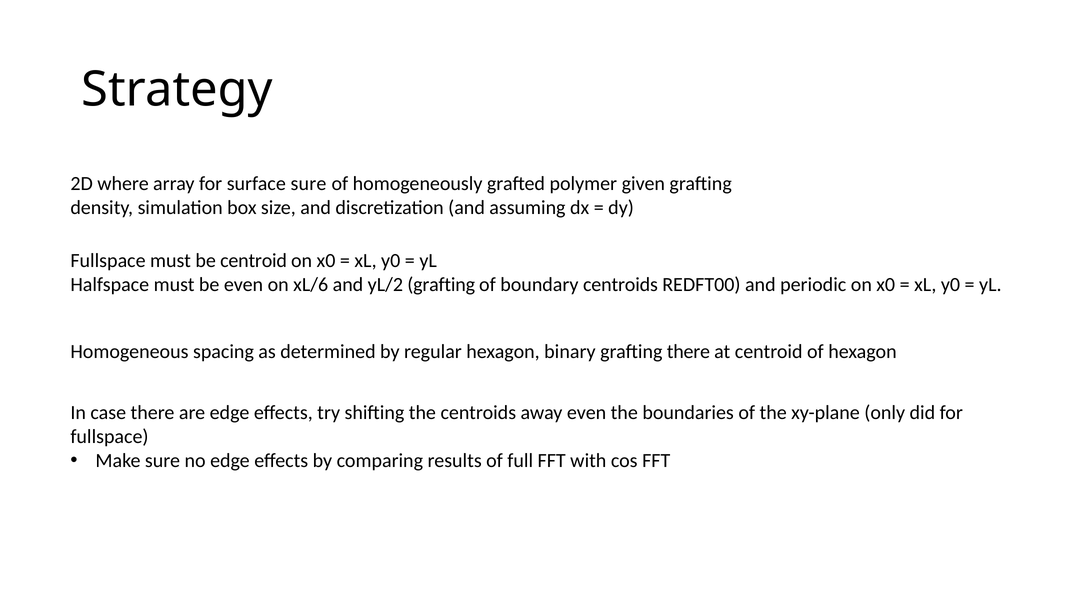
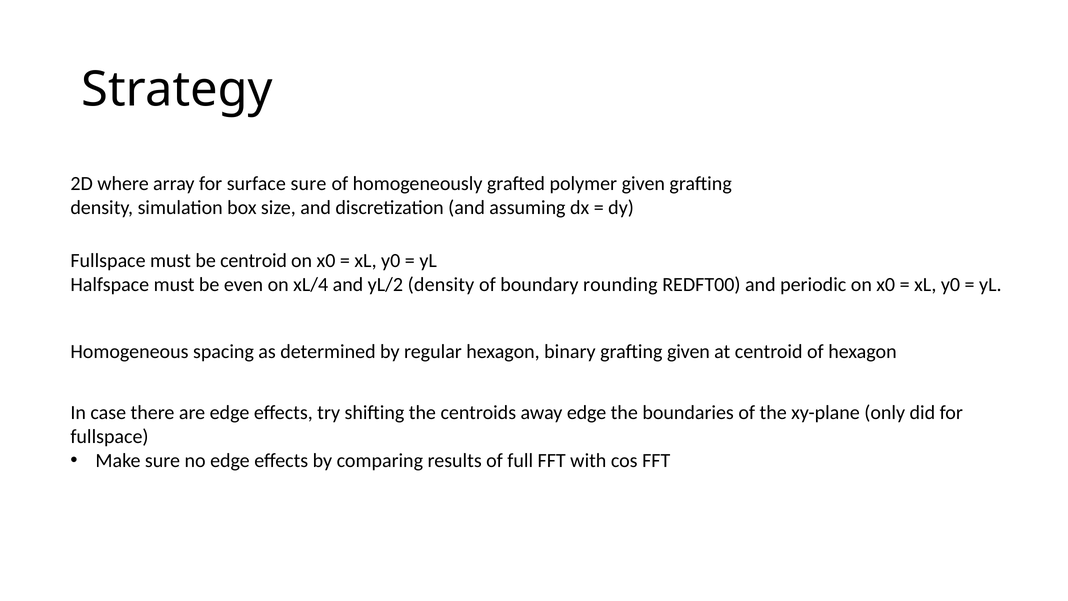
xL/6: xL/6 -> xL/4 (311, 285)
yL/2 grafting: grafting -> density (441, 285)
boundary centroids: centroids -> rounding (620, 285)
grafting there: there -> given (688, 351)
away even: even -> edge (587, 412)
